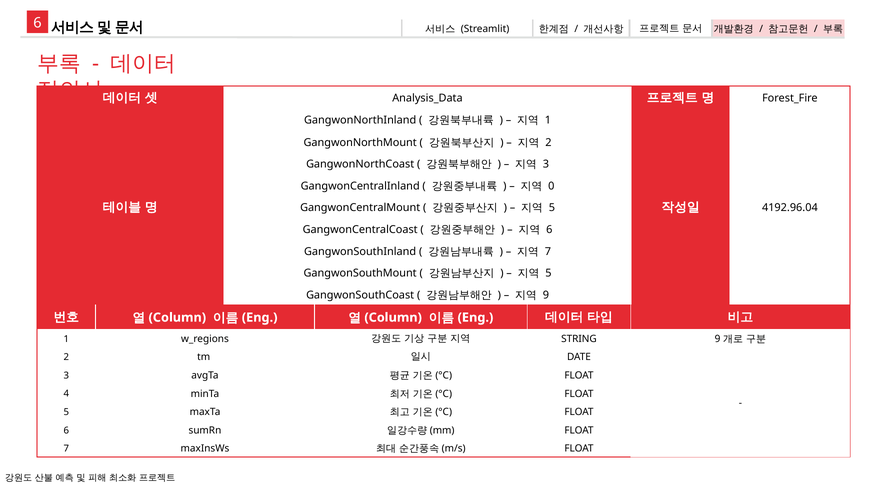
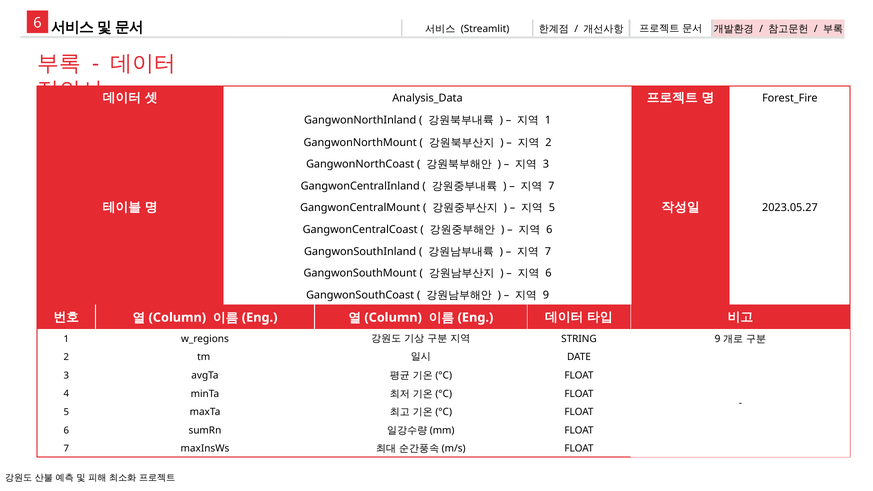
0: 0 -> 7 (551, 186)
4192.96.04: 4192.96.04 -> 2023.05.27 (790, 208)
5: 5 -> 6 (548, 273)
